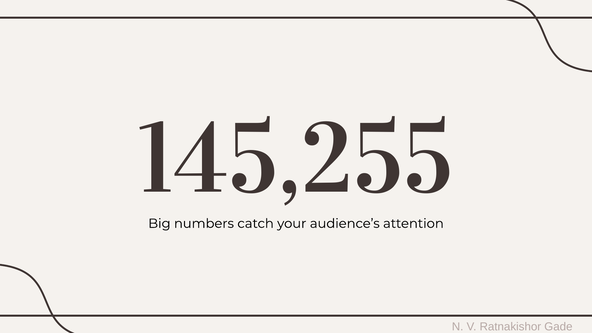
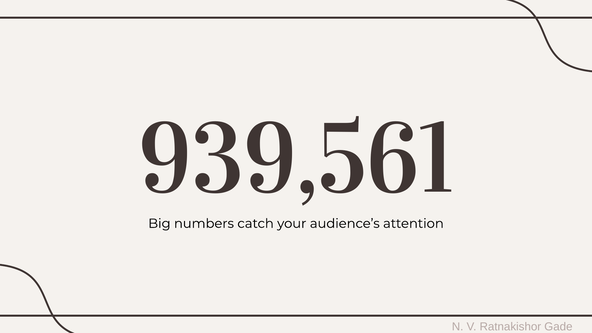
145,255: 145,255 -> 939,561 (296, 159)
